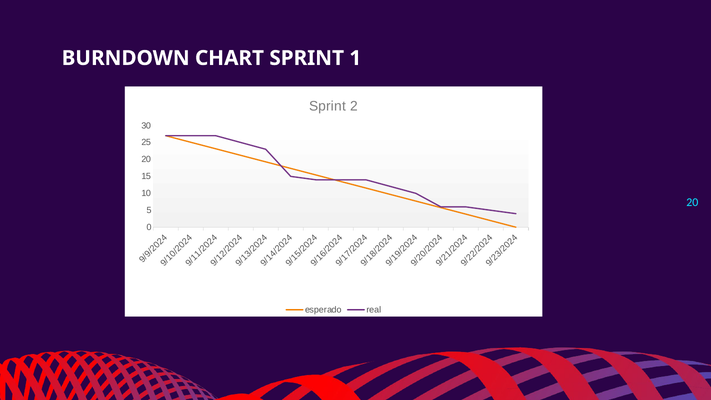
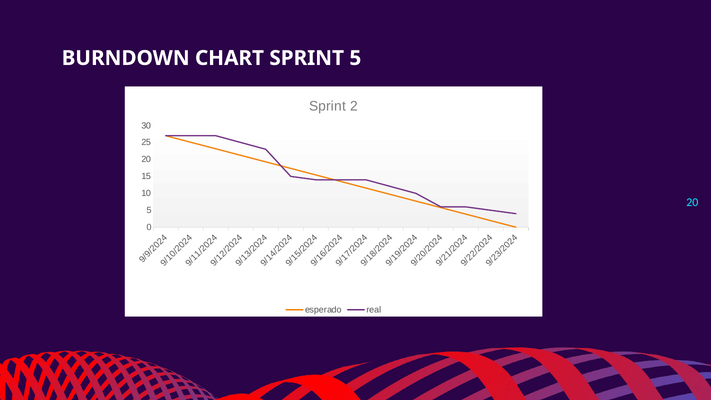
SPRINT 1: 1 -> 5 (355, 58)
